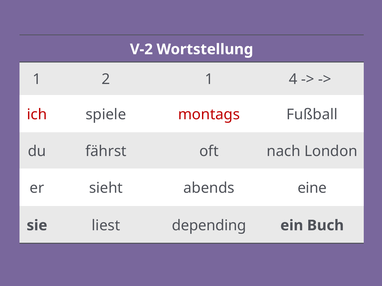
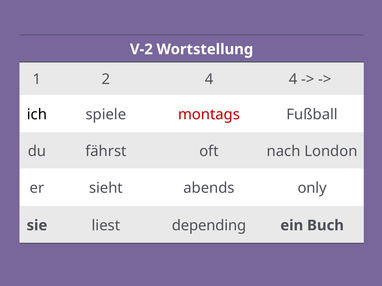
2 1: 1 -> 4 (209, 79)
ich colour: red -> black (37, 115)
eine: eine -> only (312, 188)
